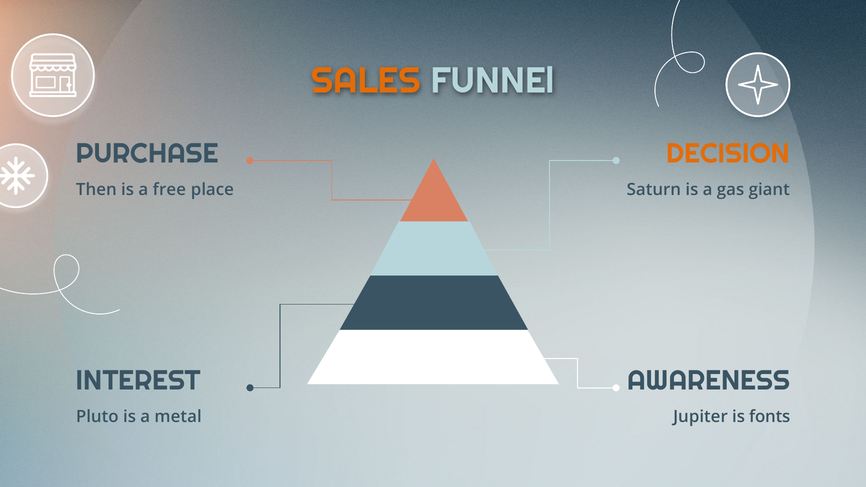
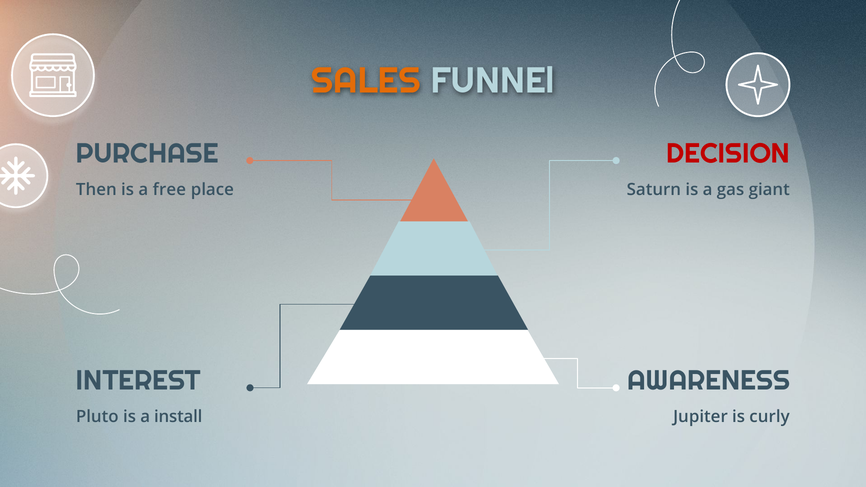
DECISION colour: orange -> red (728, 154)
metal: metal -> install (178, 417)
fonts: fonts -> curly (770, 417)
